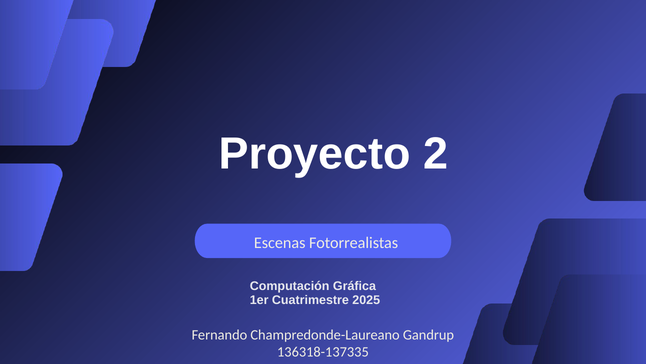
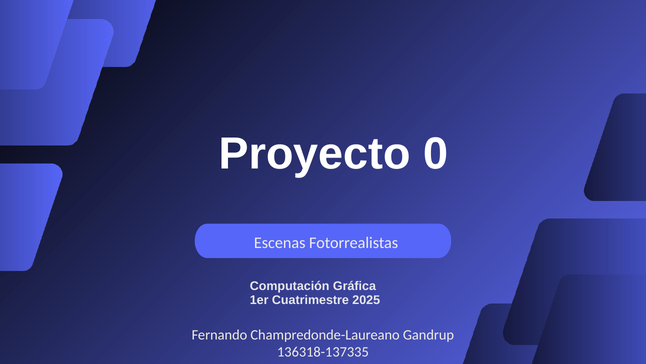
2: 2 -> 0 (436, 154)
